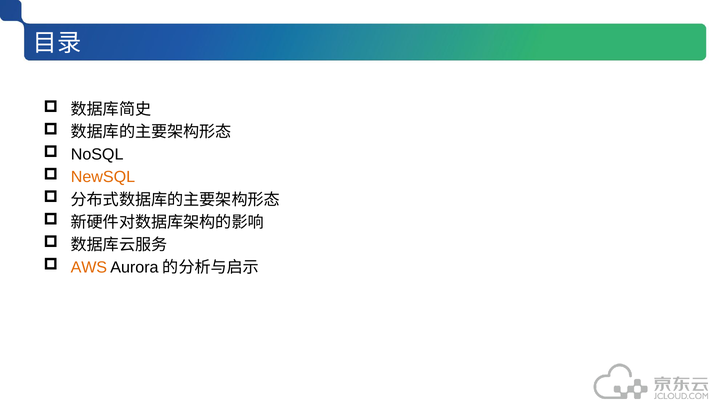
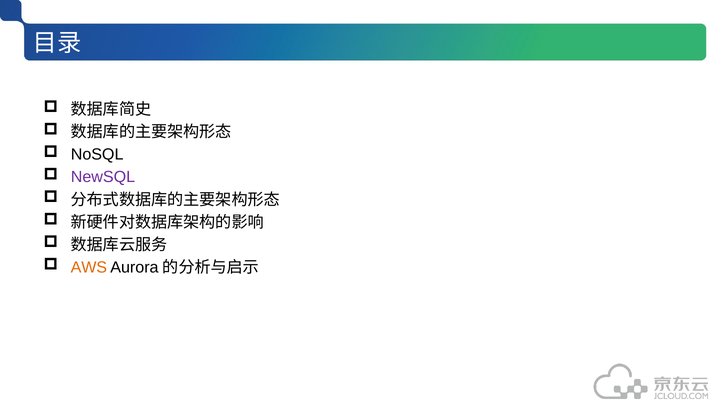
NewSQL colour: orange -> purple (103, 177)
